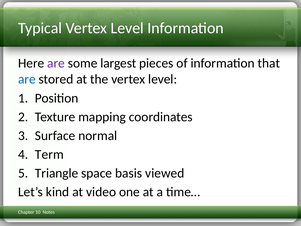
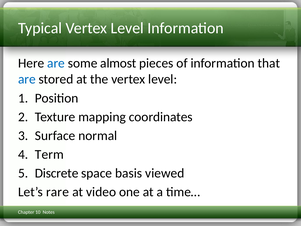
are colour: purple -> blue (56, 63)
largest: largest -> almost (118, 63)
Triangle: Triangle -> Discrete (57, 173)
kind: kind -> rare (58, 192)
